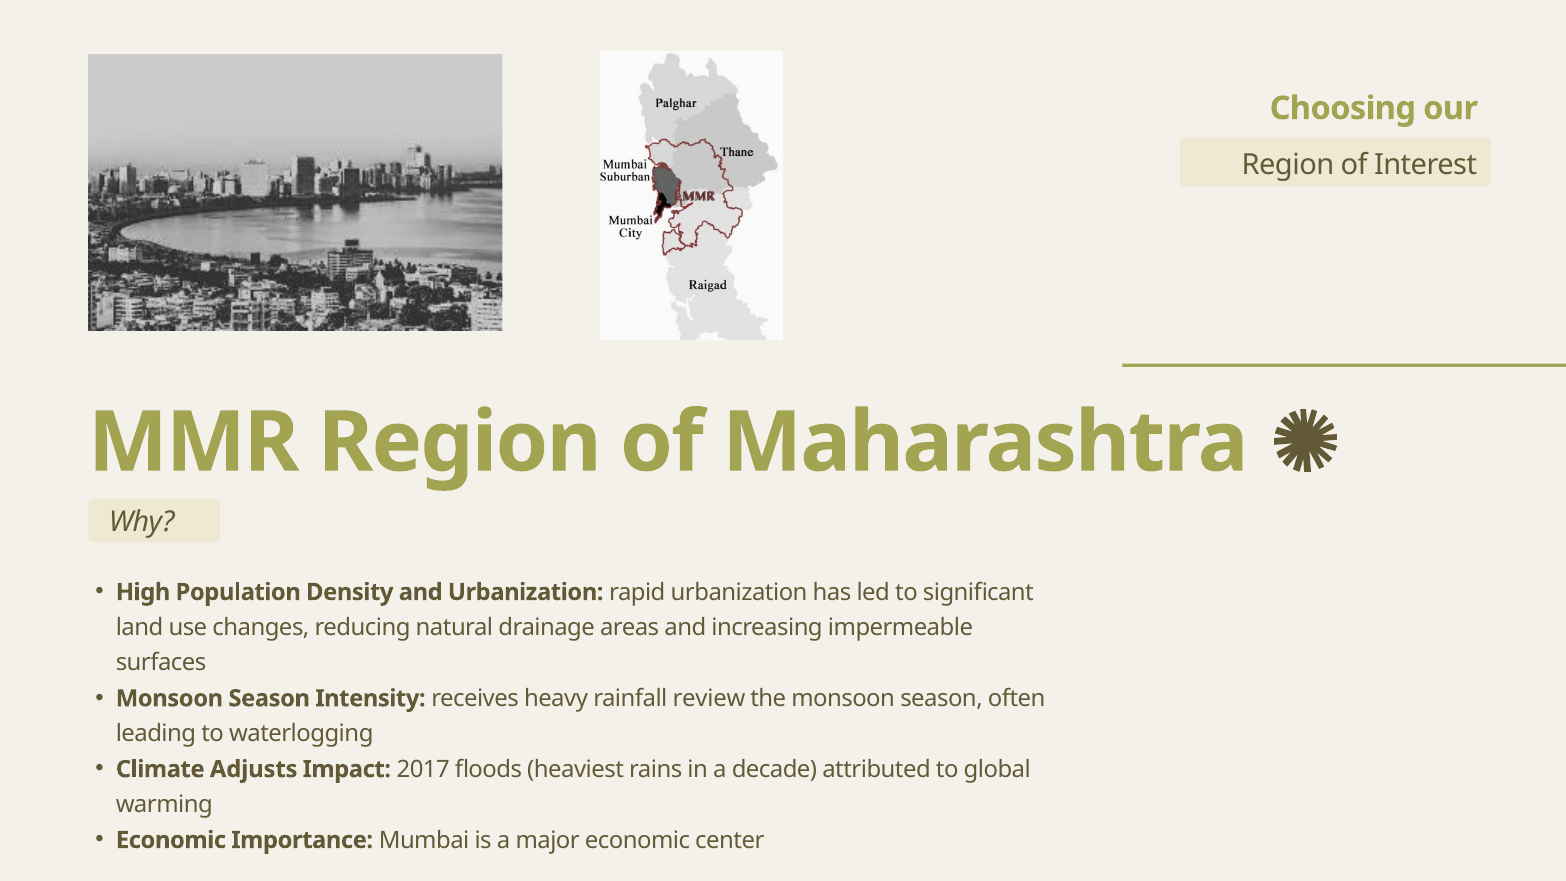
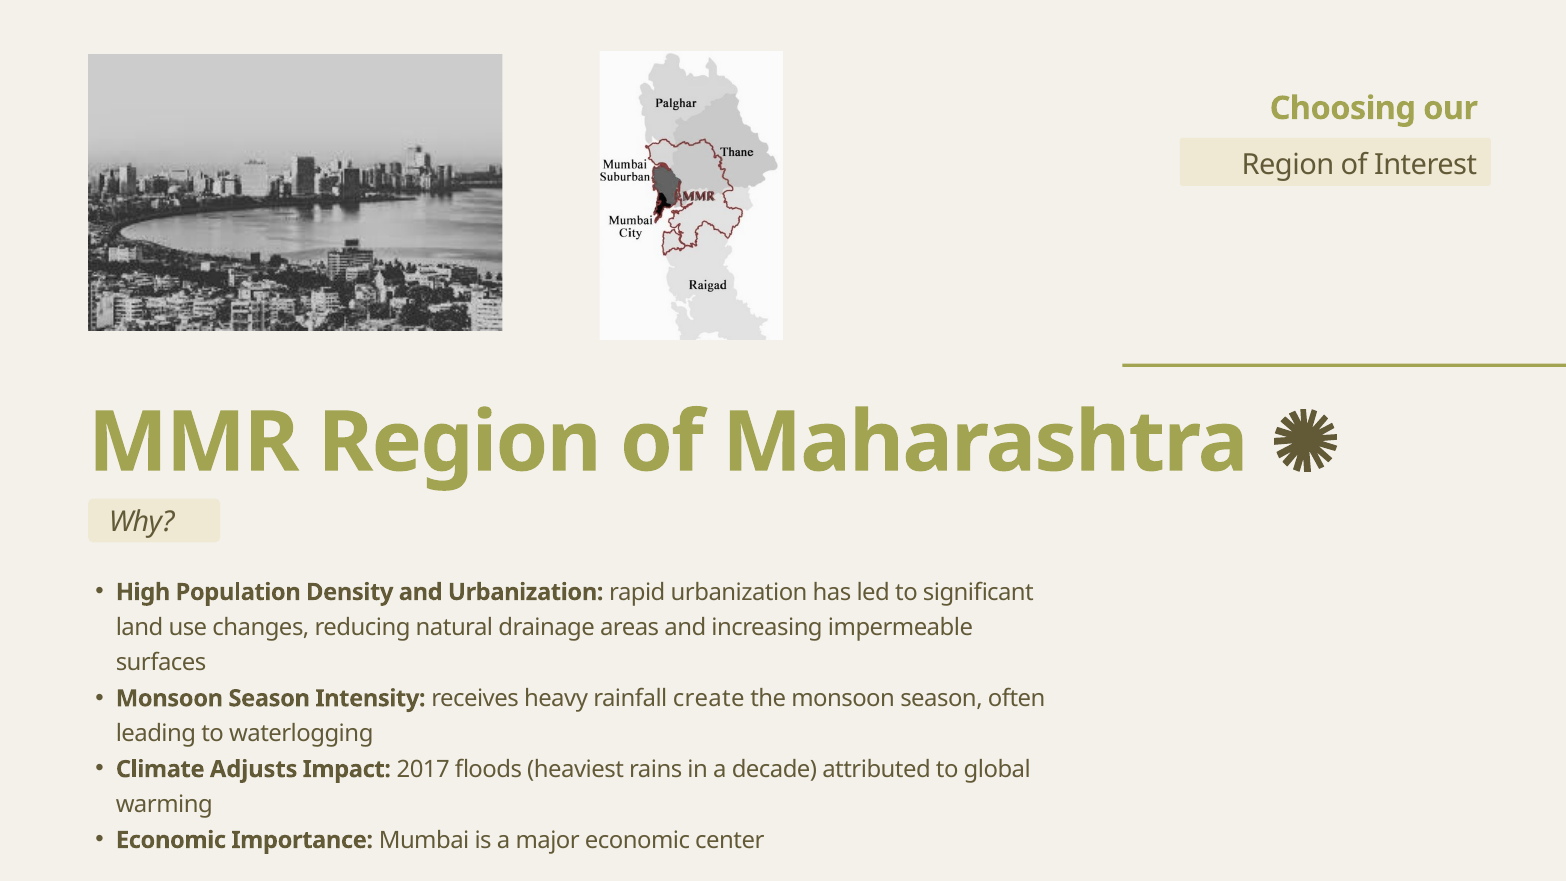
review: review -> create (709, 698)
